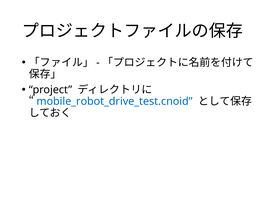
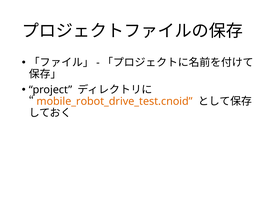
mobile_robot_drive_test.cnoid colour: blue -> orange (115, 102)
